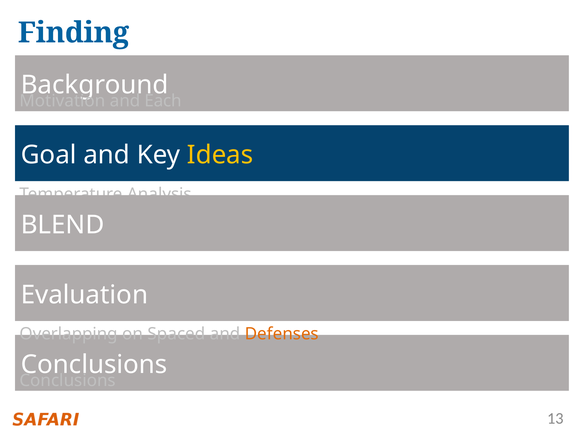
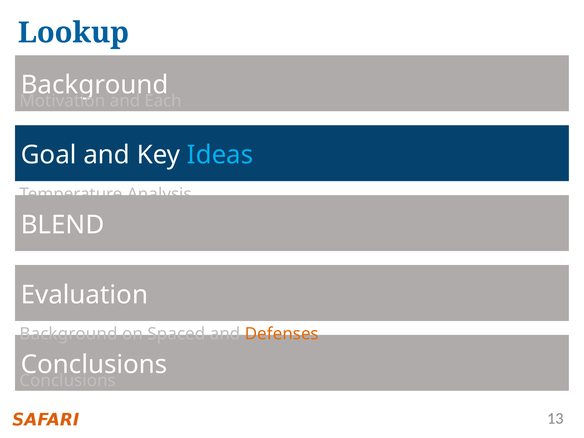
Finding: Finding -> Lookup (73, 33)
Ideas colour: yellow -> light blue (220, 155)
Overlapping: Overlapping -> Background (69, 334)
